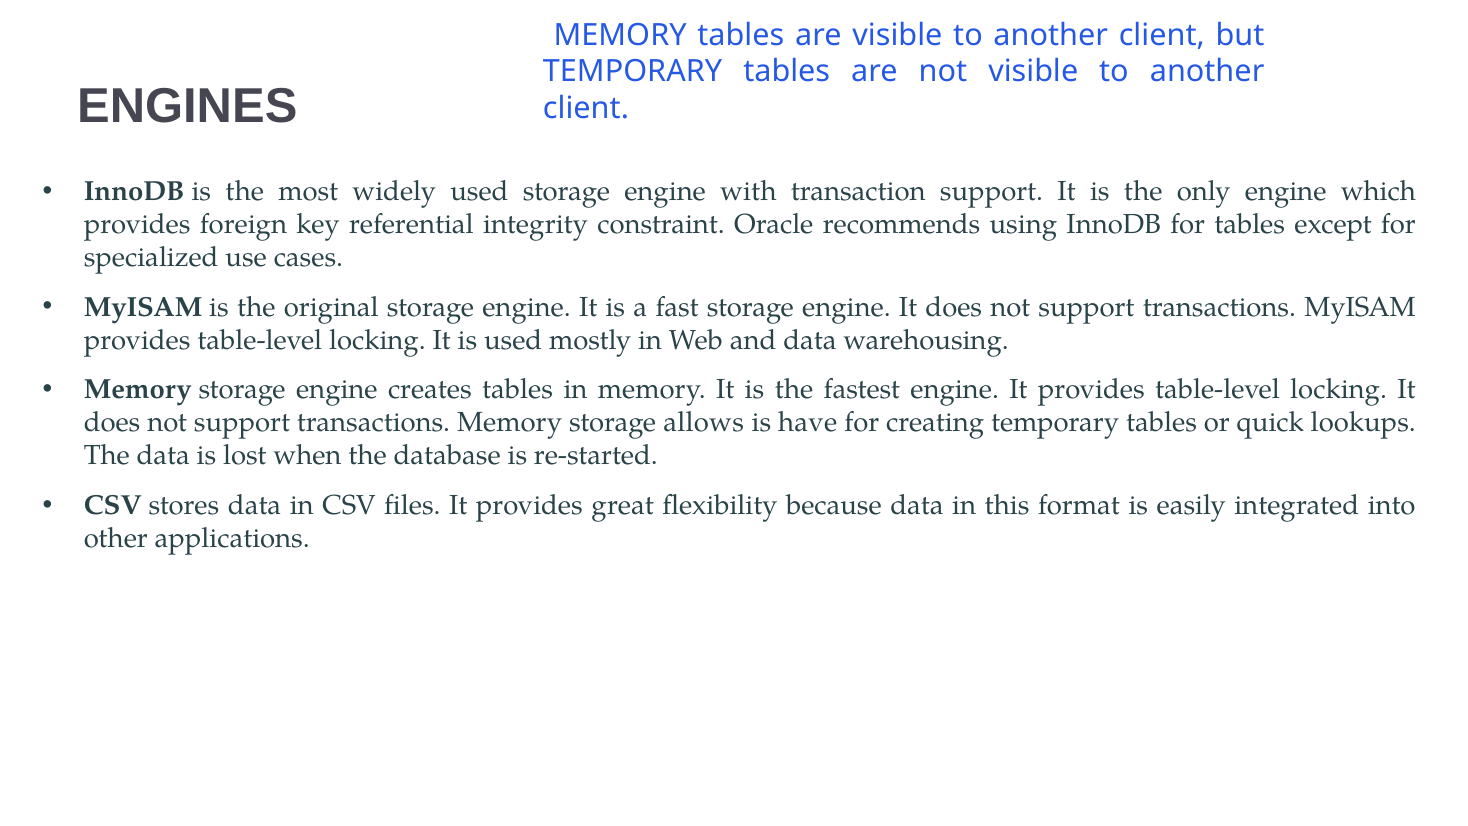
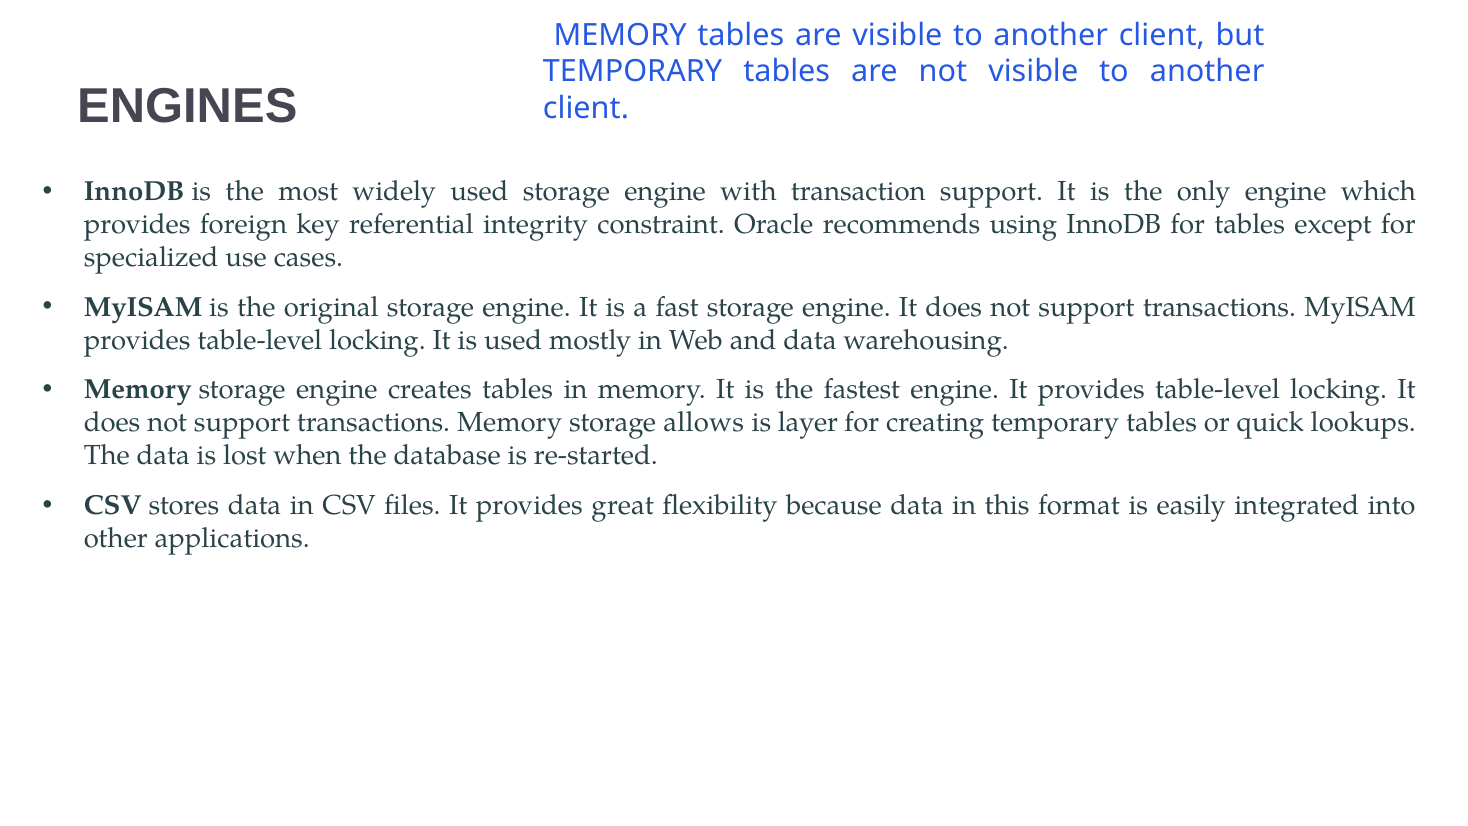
have: have -> layer (808, 423)
